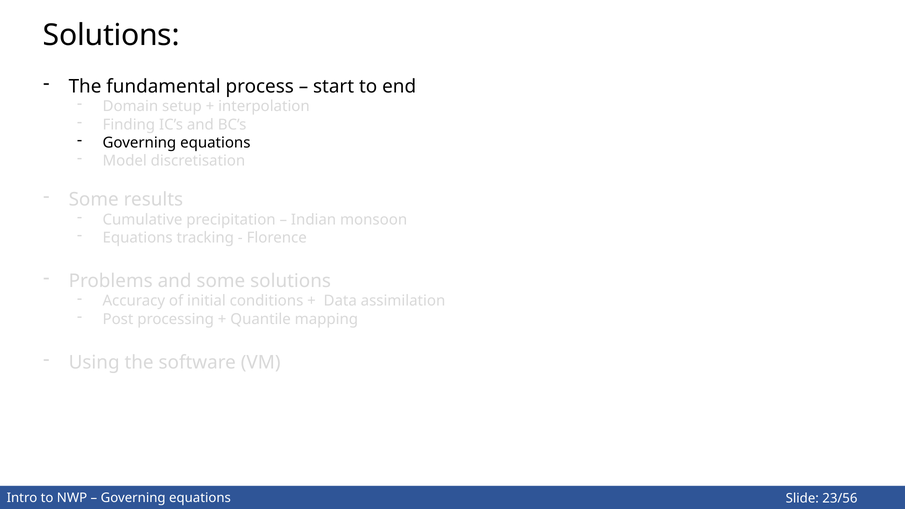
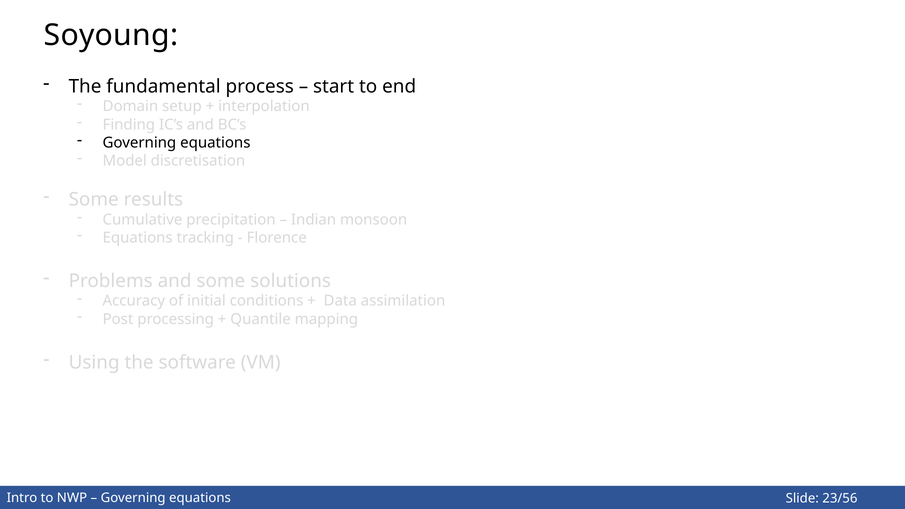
Solutions: Solutions -> Soyoung (111, 35)
